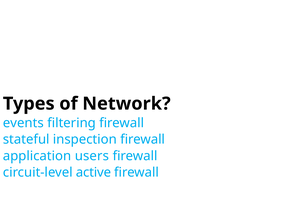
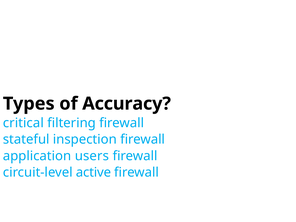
Network: Network -> Accuracy (127, 104)
events: events -> critical (23, 123)
